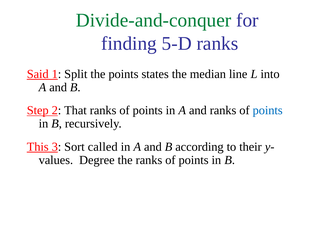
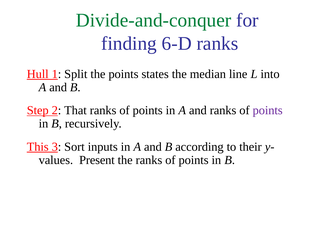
5-D: 5-D -> 6-D (177, 43)
Said: Said -> Hull (38, 74)
points colour: blue -> purple (268, 110)
called: called -> inputs (103, 147)
Degree: Degree -> Present (97, 160)
